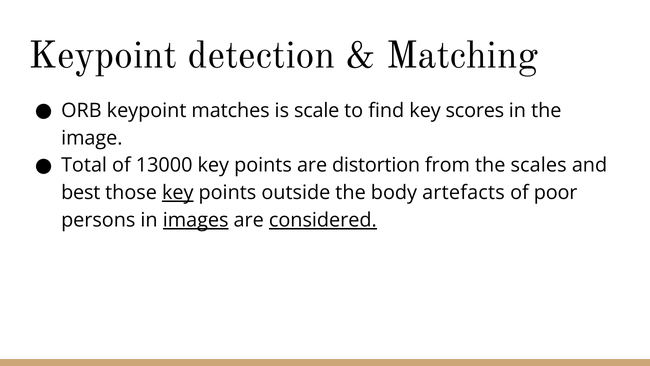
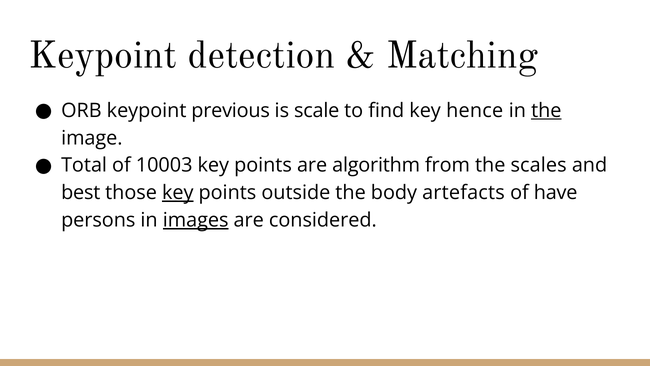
matches: matches -> previous (231, 110)
scores: scores -> hence (475, 110)
the underline: none -> present (546, 110)
13000: 13000 -> 10003 (164, 165)
distortion: distortion -> algorithm (376, 165)
poor: poor -> have (556, 193)
considered underline: present -> none (323, 220)
